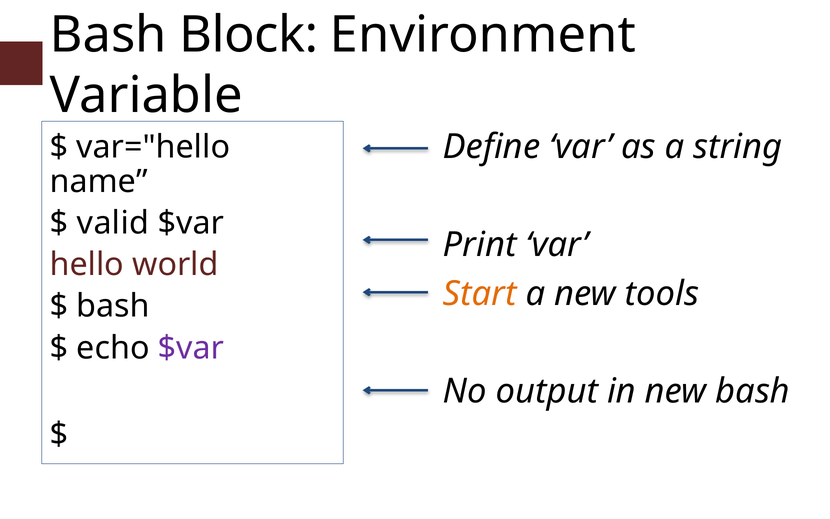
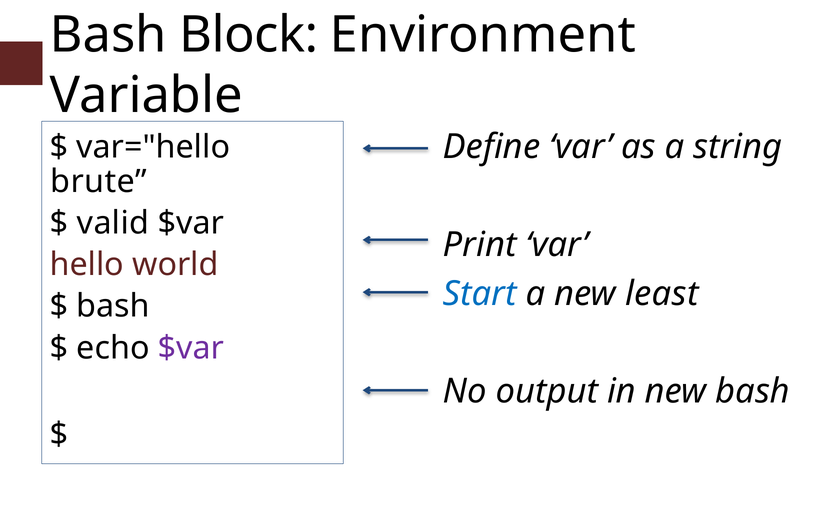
name: name -> brute (99, 182)
Start colour: orange -> blue (480, 294)
tools: tools -> least (662, 294)
